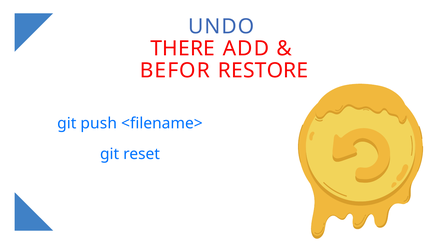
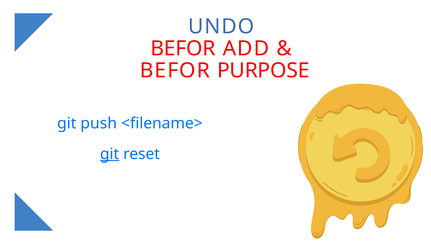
THERE: THERE -> BEFOR (183, 49)
RESTORE: RESTORE -> PURPOSE (263, 71)
git underline: none -> present (110, 154)
